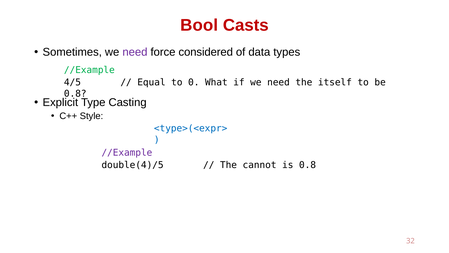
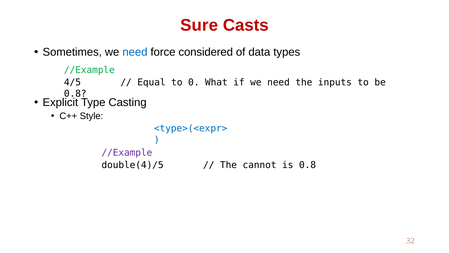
Bool: Bool -> Sure (199, 25)
need colour: purple -> blue (135, 52)
itself: itself -> inputs (335, 82)
